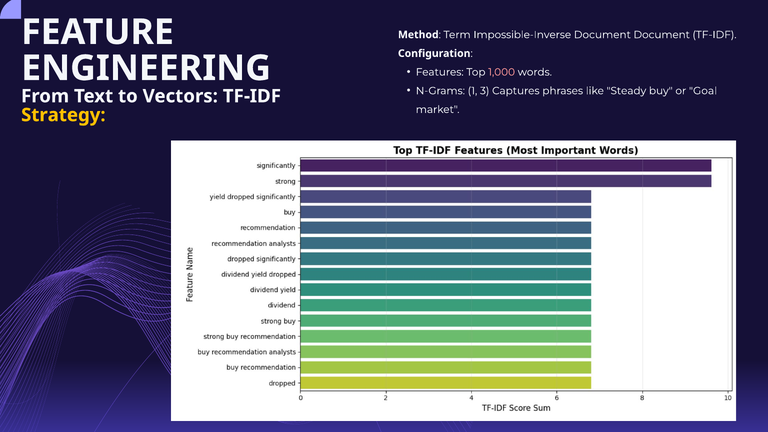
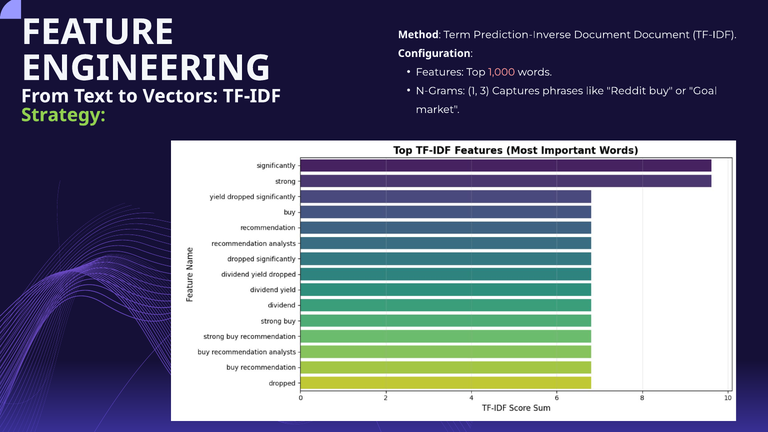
Impossible-Inverse: Impossible-Inverse -> Prediction-Inverse (522, 35)
Steady: Steady -> Reddit (626, 91)
Strategy colour: yellow -> light green (63, 115)
